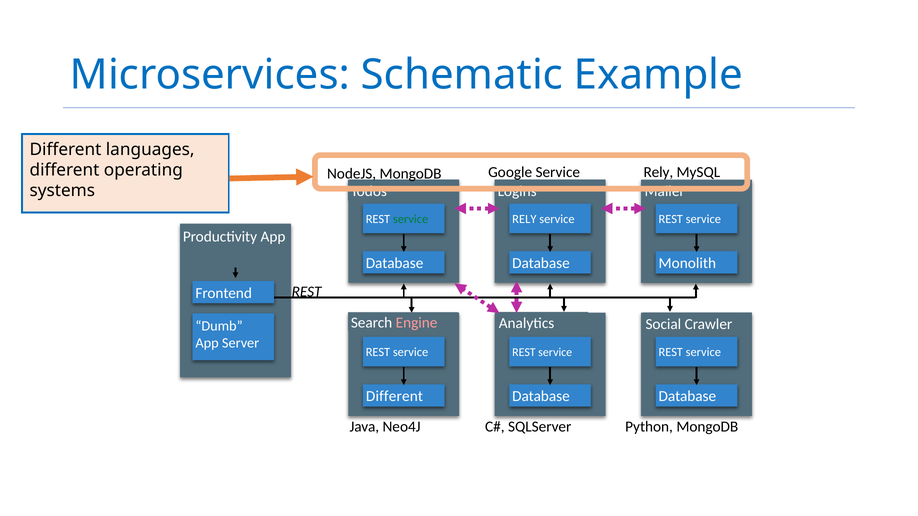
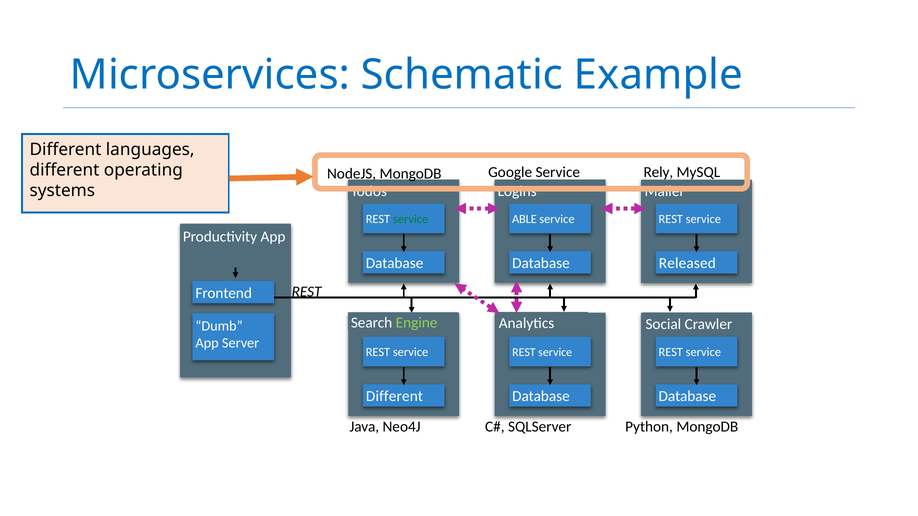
RELY: RELY -> ABLE (524, 219)
Monolith: Monolith -> Released (687, 264)
Engine colour: pink -> light green (417, 323)
